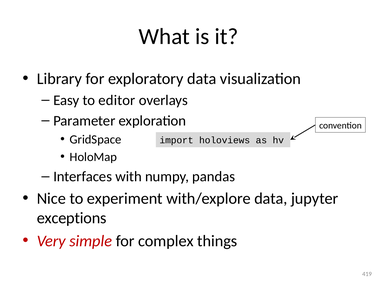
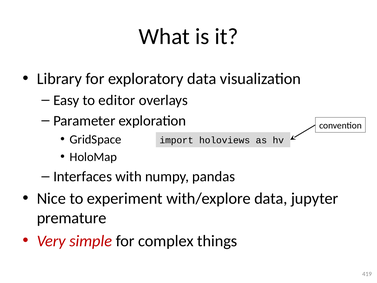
exceptions: exceptions -> premature (72, 218)
